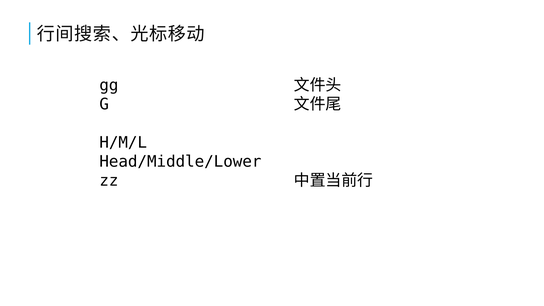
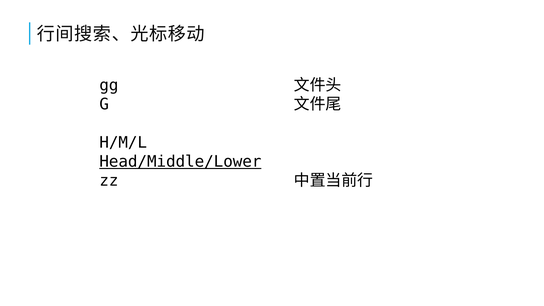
Head/Middle/Lower underline: none -> present (180, 162)
